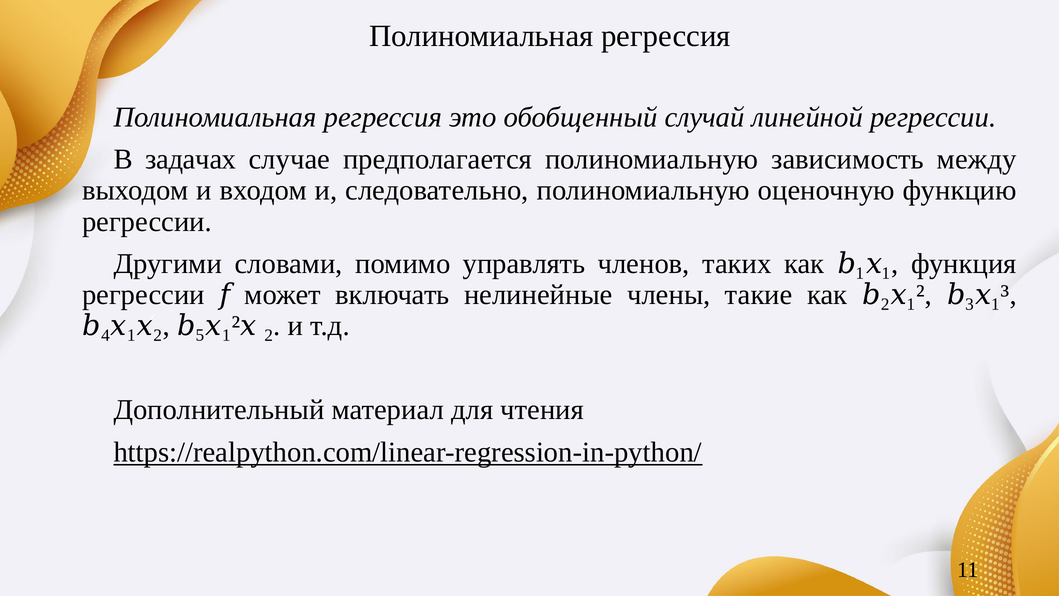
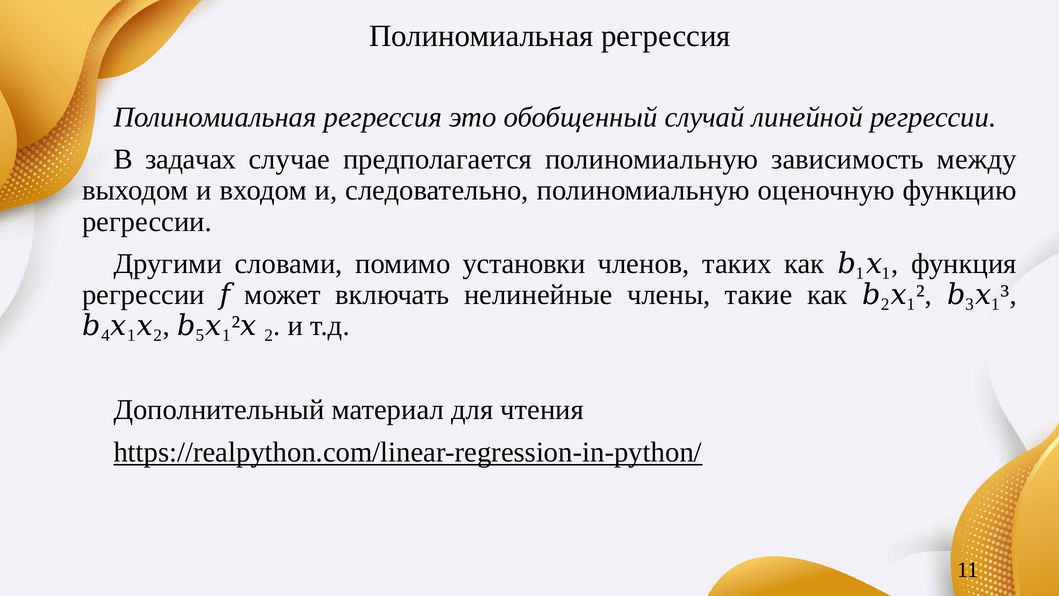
управлять: управлять -> установки (524, 264)
